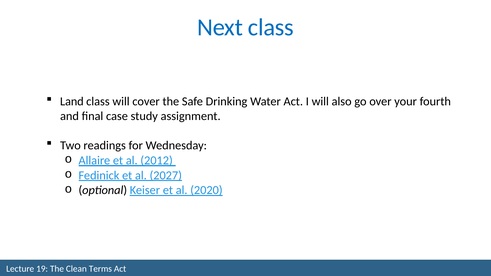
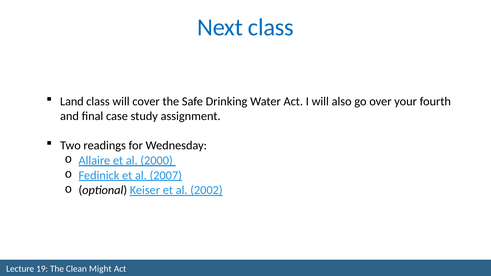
2012: 2012 -> 2000 (157, 160)
2027: 2027 -> 2007 (166, 175)
2020: 2020 -> 2002 (206, 190)
Terms: Terms -> Might (100, 269)
